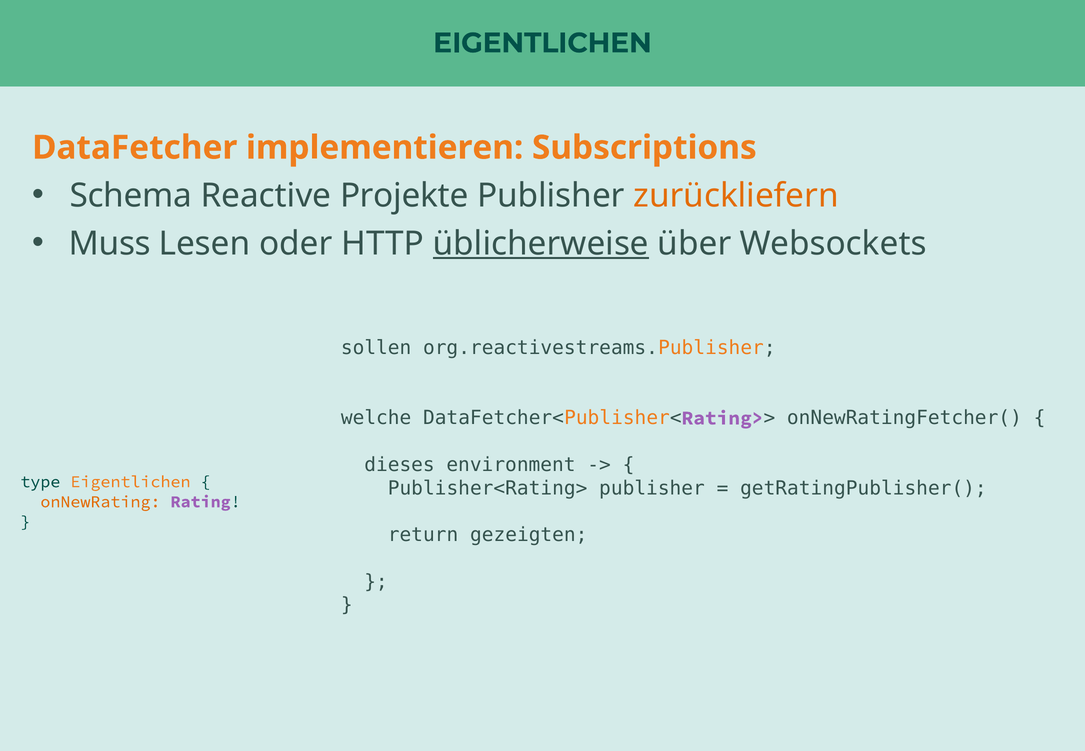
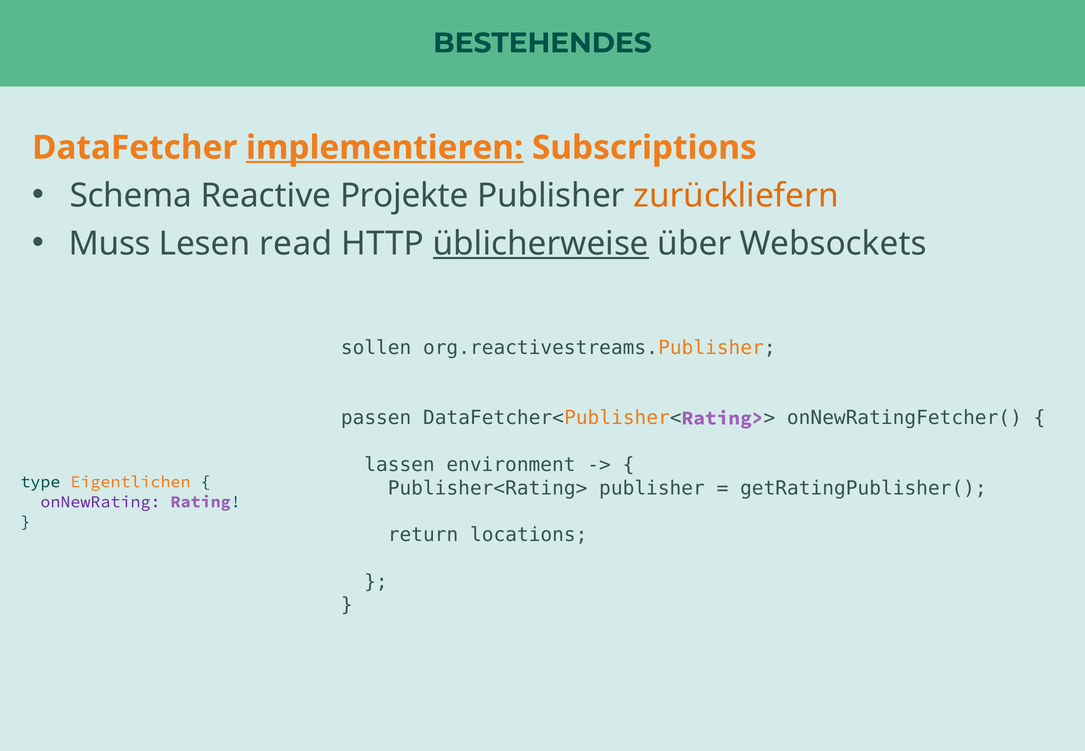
EIGENTLICHEN: EIGENTLICHEN -> BESTEHENDES (542, 43)
implementieren underline: none -> present (385, 148)
oder: oder -> read (296, 244)
welche: welche -> passen (376, 418)
dieses: dieses -> lassen (399, 465)
onNewRating colour: orange -> purple (100, 502)
gezeigten: gezeigten -> locations (529, 535)
